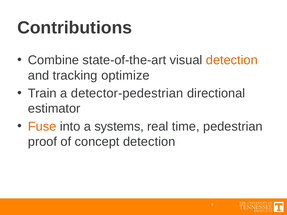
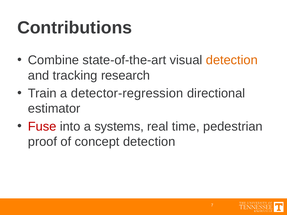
optimize: optimize -> research (126, 76)
detector-pedestrian: detector-pedestrian -> detector-regression (127, 93)
Fuse colour: orange -> red (42, 127)
